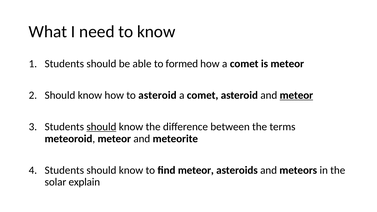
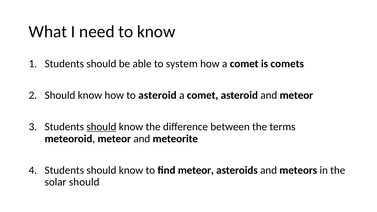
formed: formed -> system (182, 64)
is meteor: meteor -> comets (287, 64)
meteor underline: present -> none (296, 95)
solar explain: explain -> should (84, 182)
